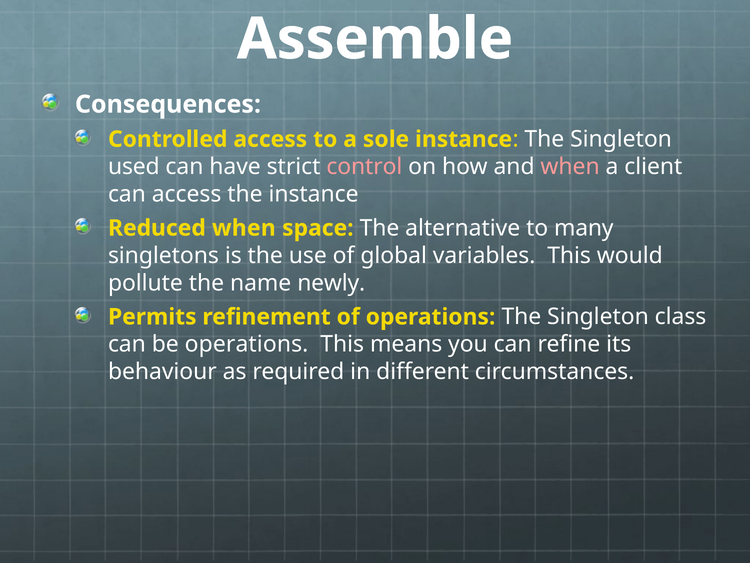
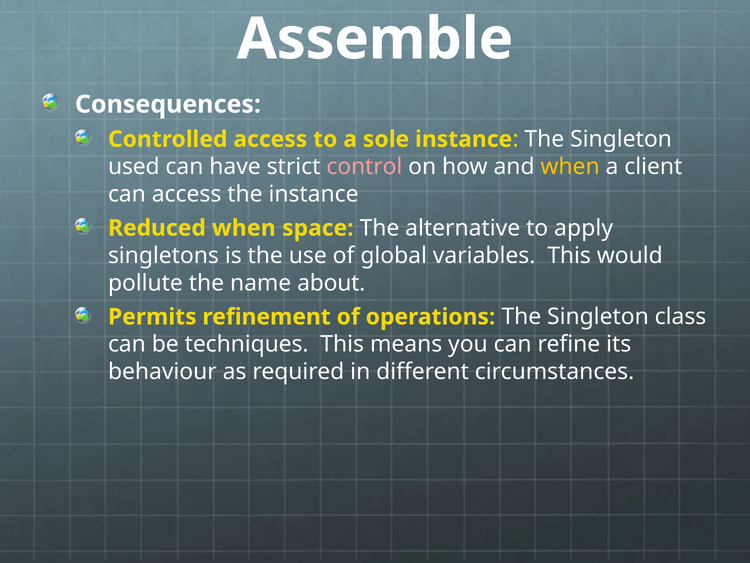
when colour: pink -> yellow (570, 167)
many: many -> apply (584, 228)
newly: newly -> about (331, 283)
be operations: operations -> techniques (247, 344)
